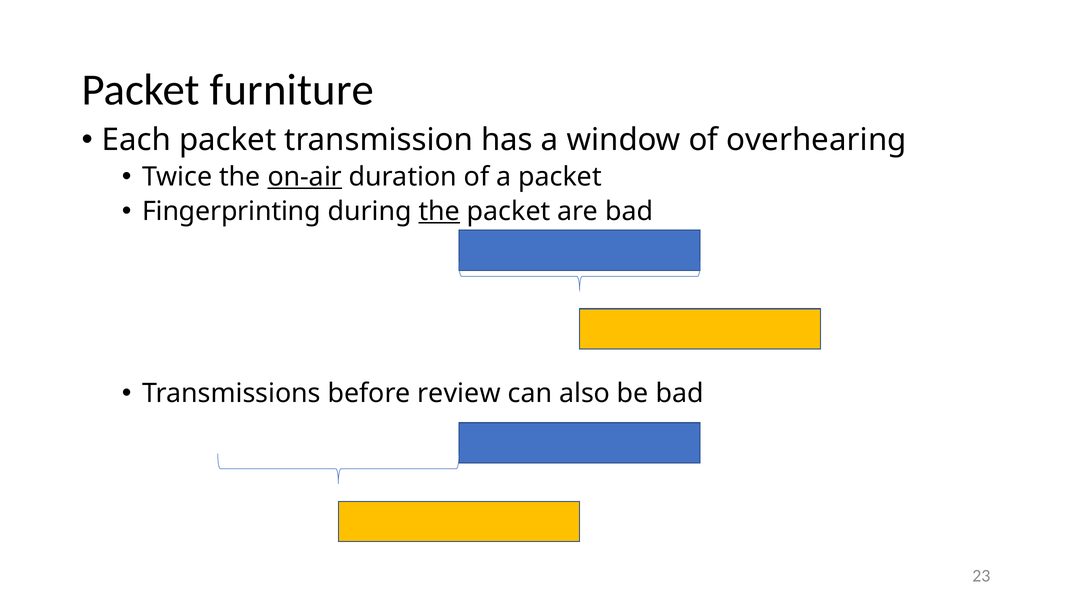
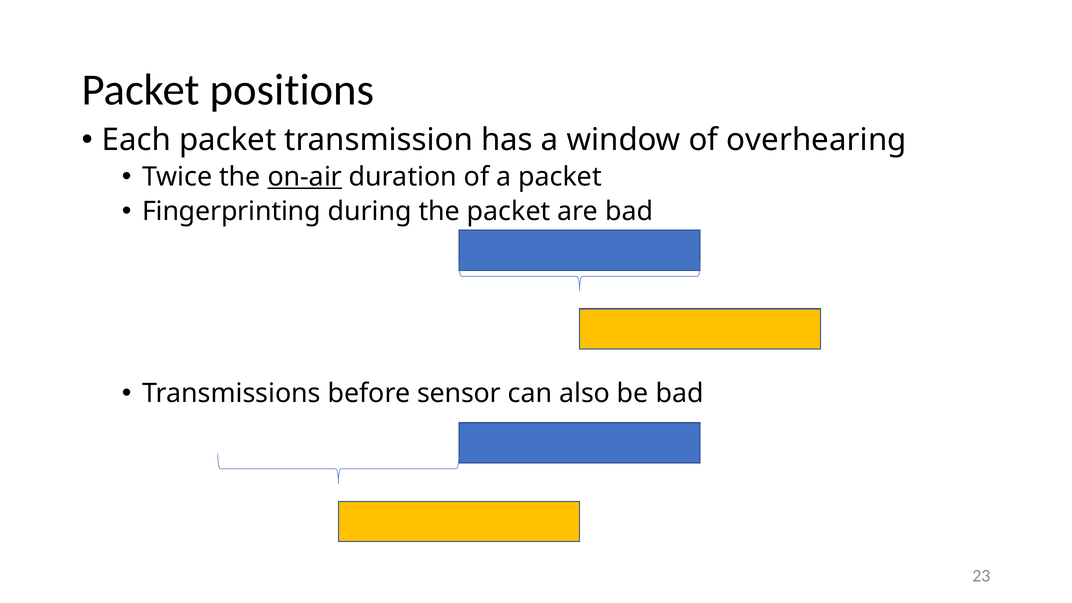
furniture: furniture -> positions (292, 90)
the underline: present -> none (439, 211)
review: review -> sensor (459, 394)
